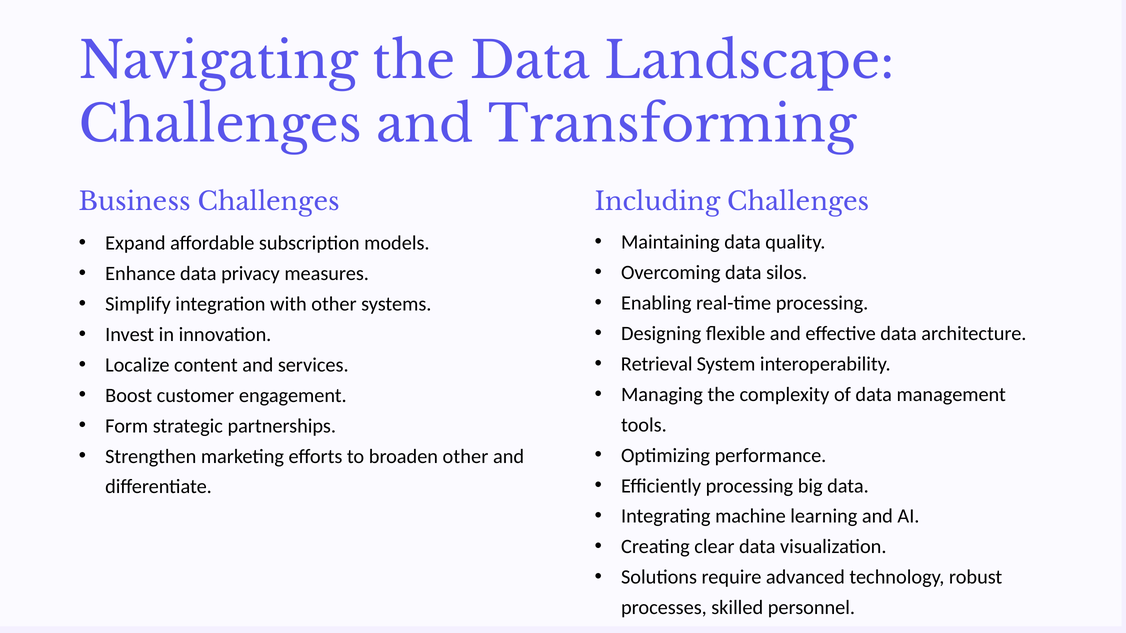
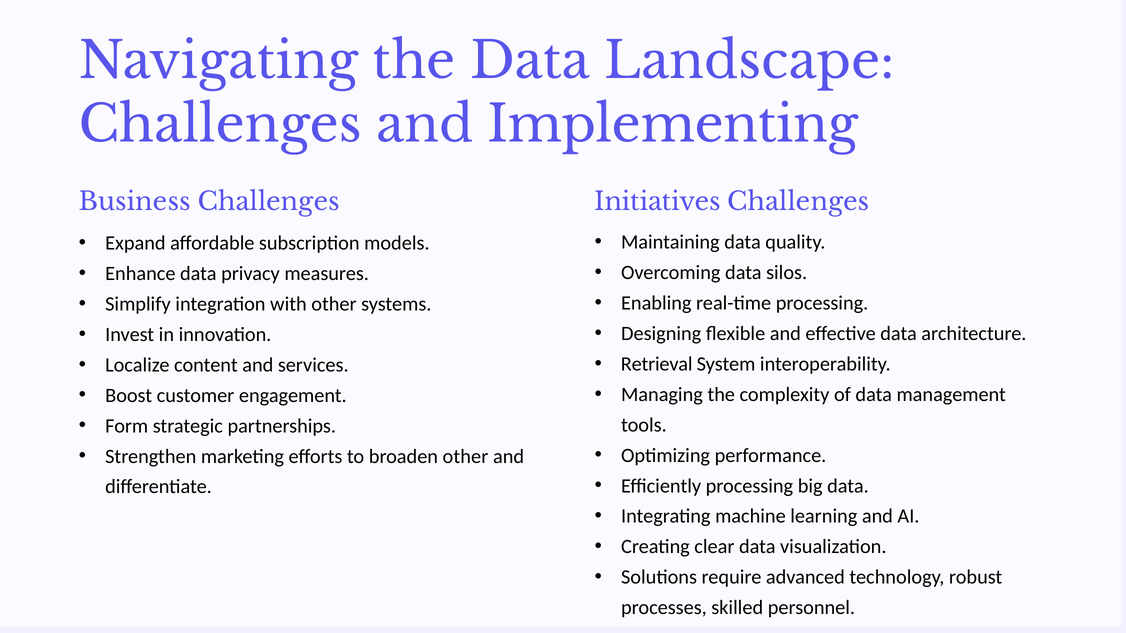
Transforming: Transforming -> Implementing (673, 125)
Including: Including -> Initiatives (658, 202)
